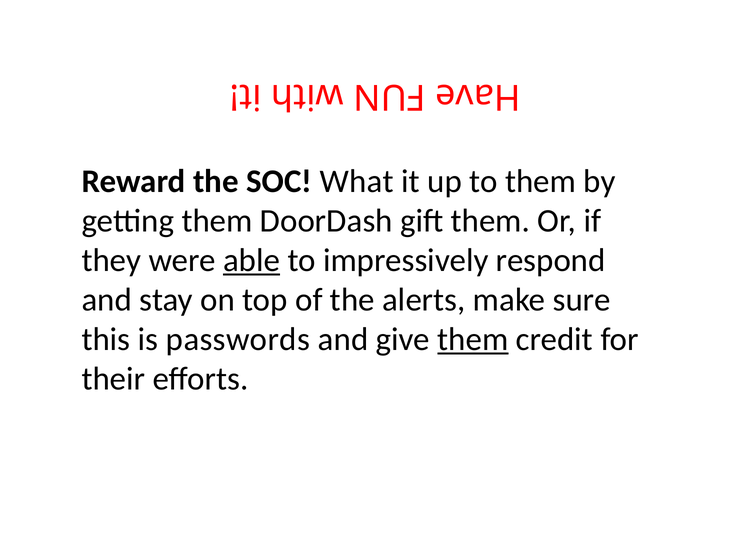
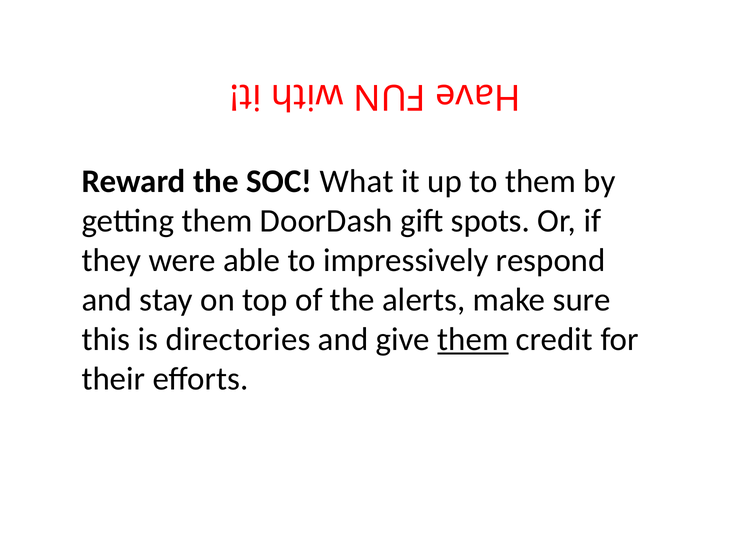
gift them: them -> spots (490, 221)
able underline: present -> none (252, 260)
passwords: passwords -> directories (238, 339)
